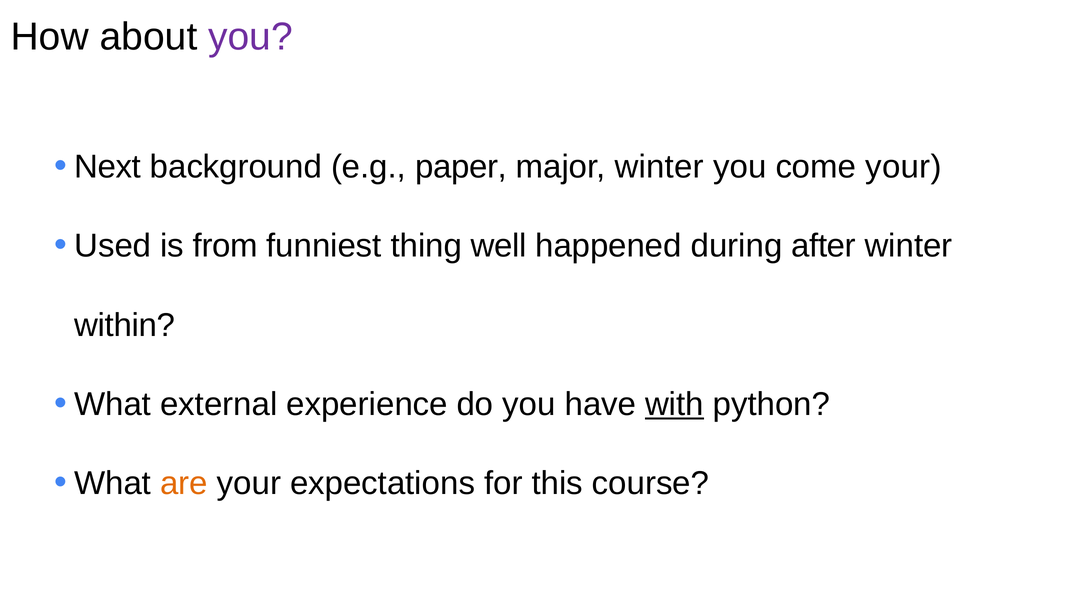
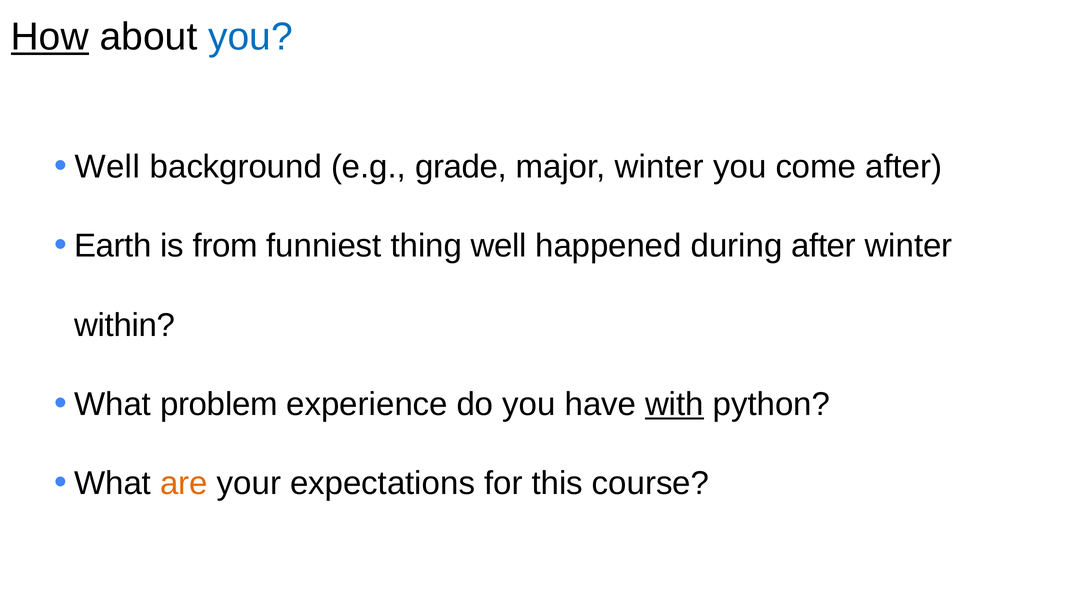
How underline: none -> present (50, 37)
you colour: purple -> blue (251, 37)
Next: Next -> Well (107, 167)
paper: paper -> grade (461, 167)
come your: your -> after (904, 167)
Used: Used -> Earth (113, 246)
external: external -> problem (219, 404)
